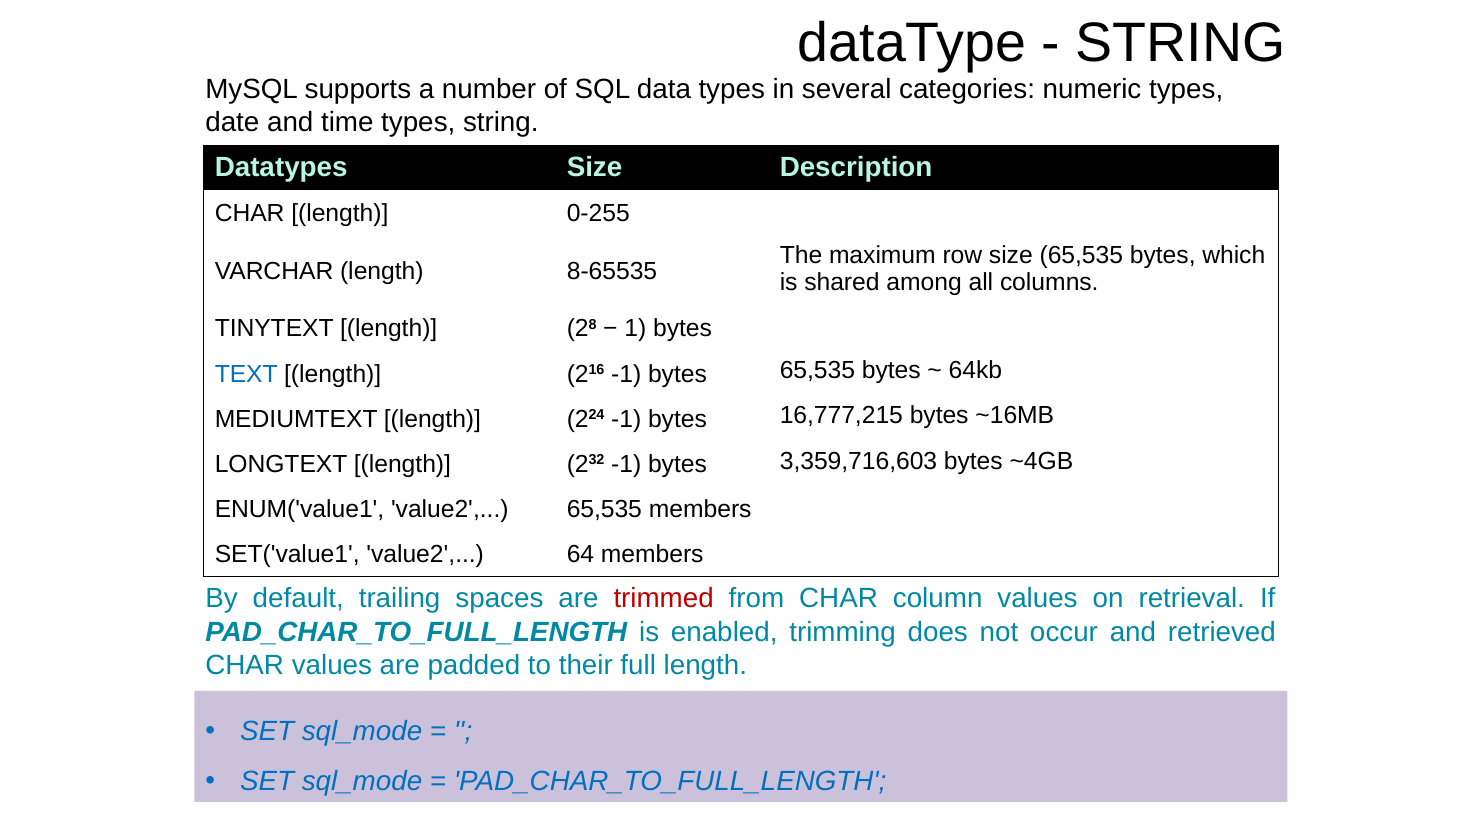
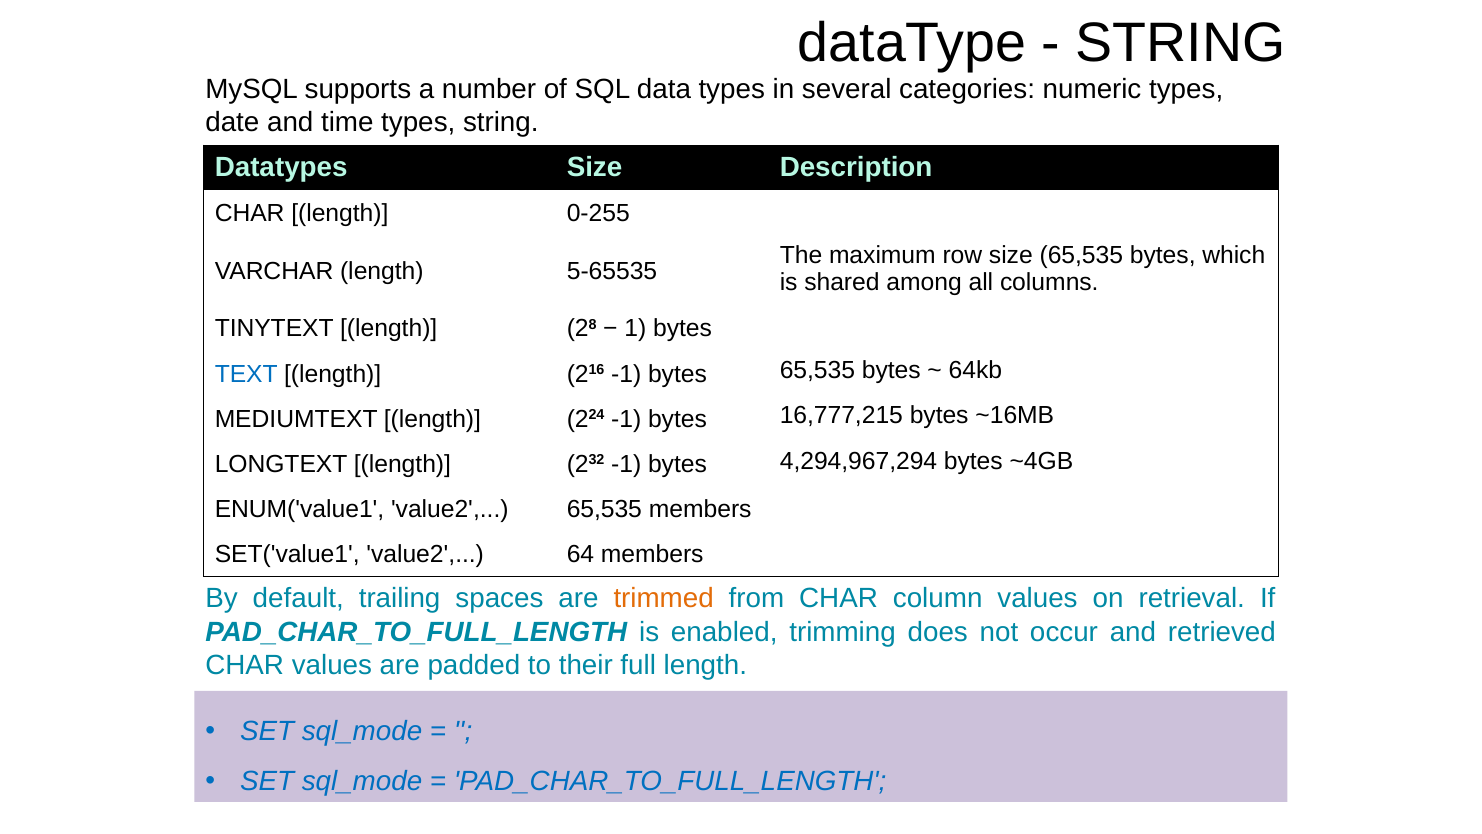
8-65535: 8-65535 -> 5-65535 (612, 271)
3,359,716,603: 3,359,716,603 -> 4,294,967,294 (859, 461)
trimmed colour: red -> orange (664, 598)
